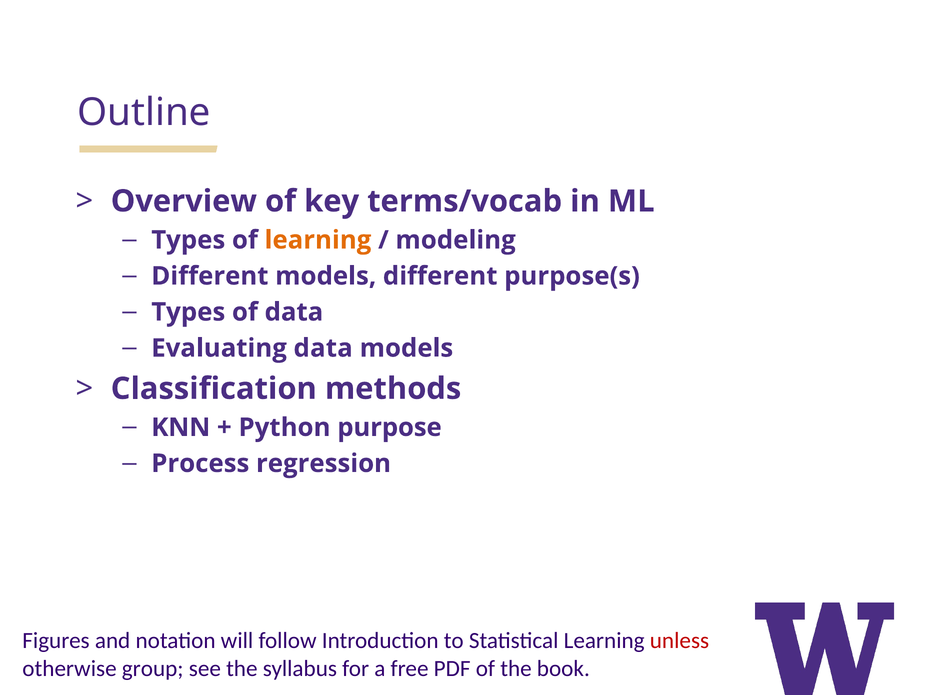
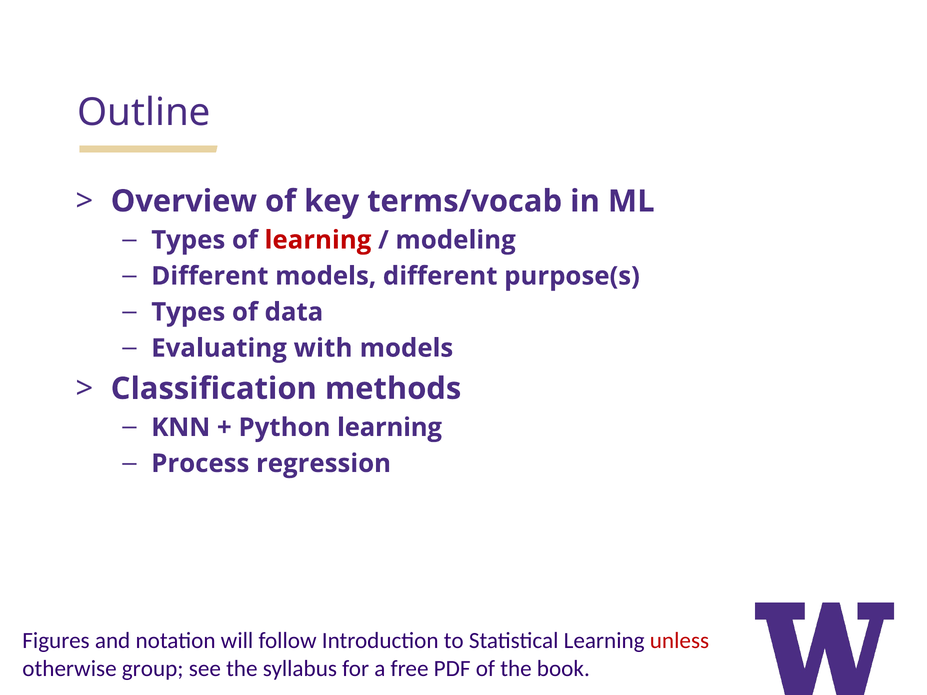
learning colour: orange -> red (318, 240)
Evaluating data: data -> with (323, 348)
Python purpose: purpose -> learning (390, 428)
